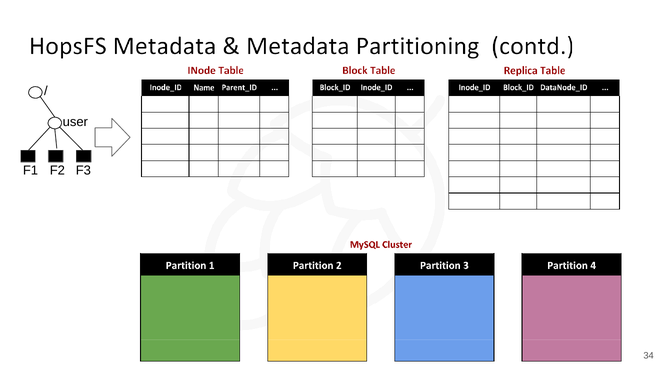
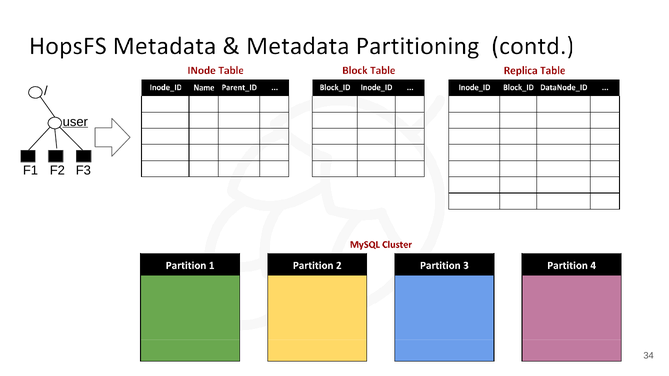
user underline: none -> present (75, 122)
